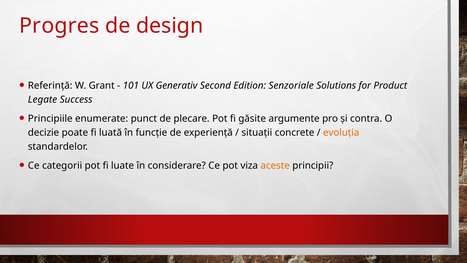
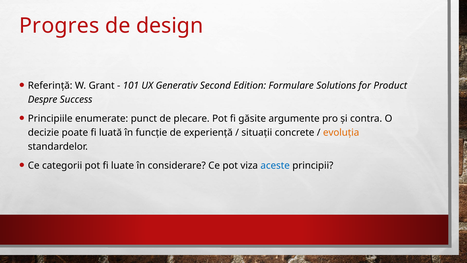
Senzoriale: Senzoriale -> Formulare (291, 85)
Legate: Legate -> Despre (43, 100)
aceste colour: orange -> blue (275, 165)
